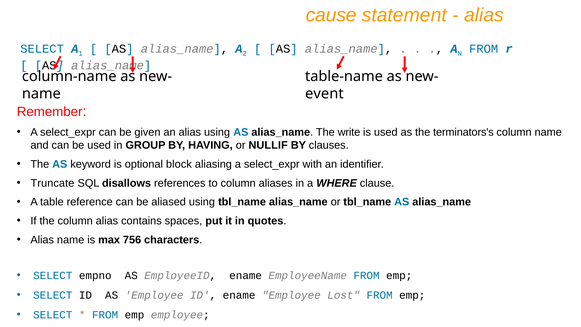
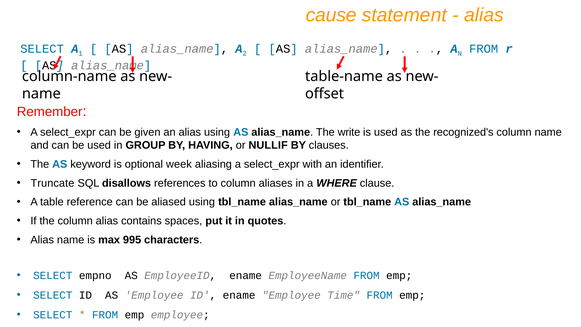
event: event -> offset (325, 94)
terminators's: terminators's -> recognized's (463, 132)
block: block -> week (179, 164)
756: 756 -> 995 (132, 240)
Lost: Lost -> Time (344, 295)
